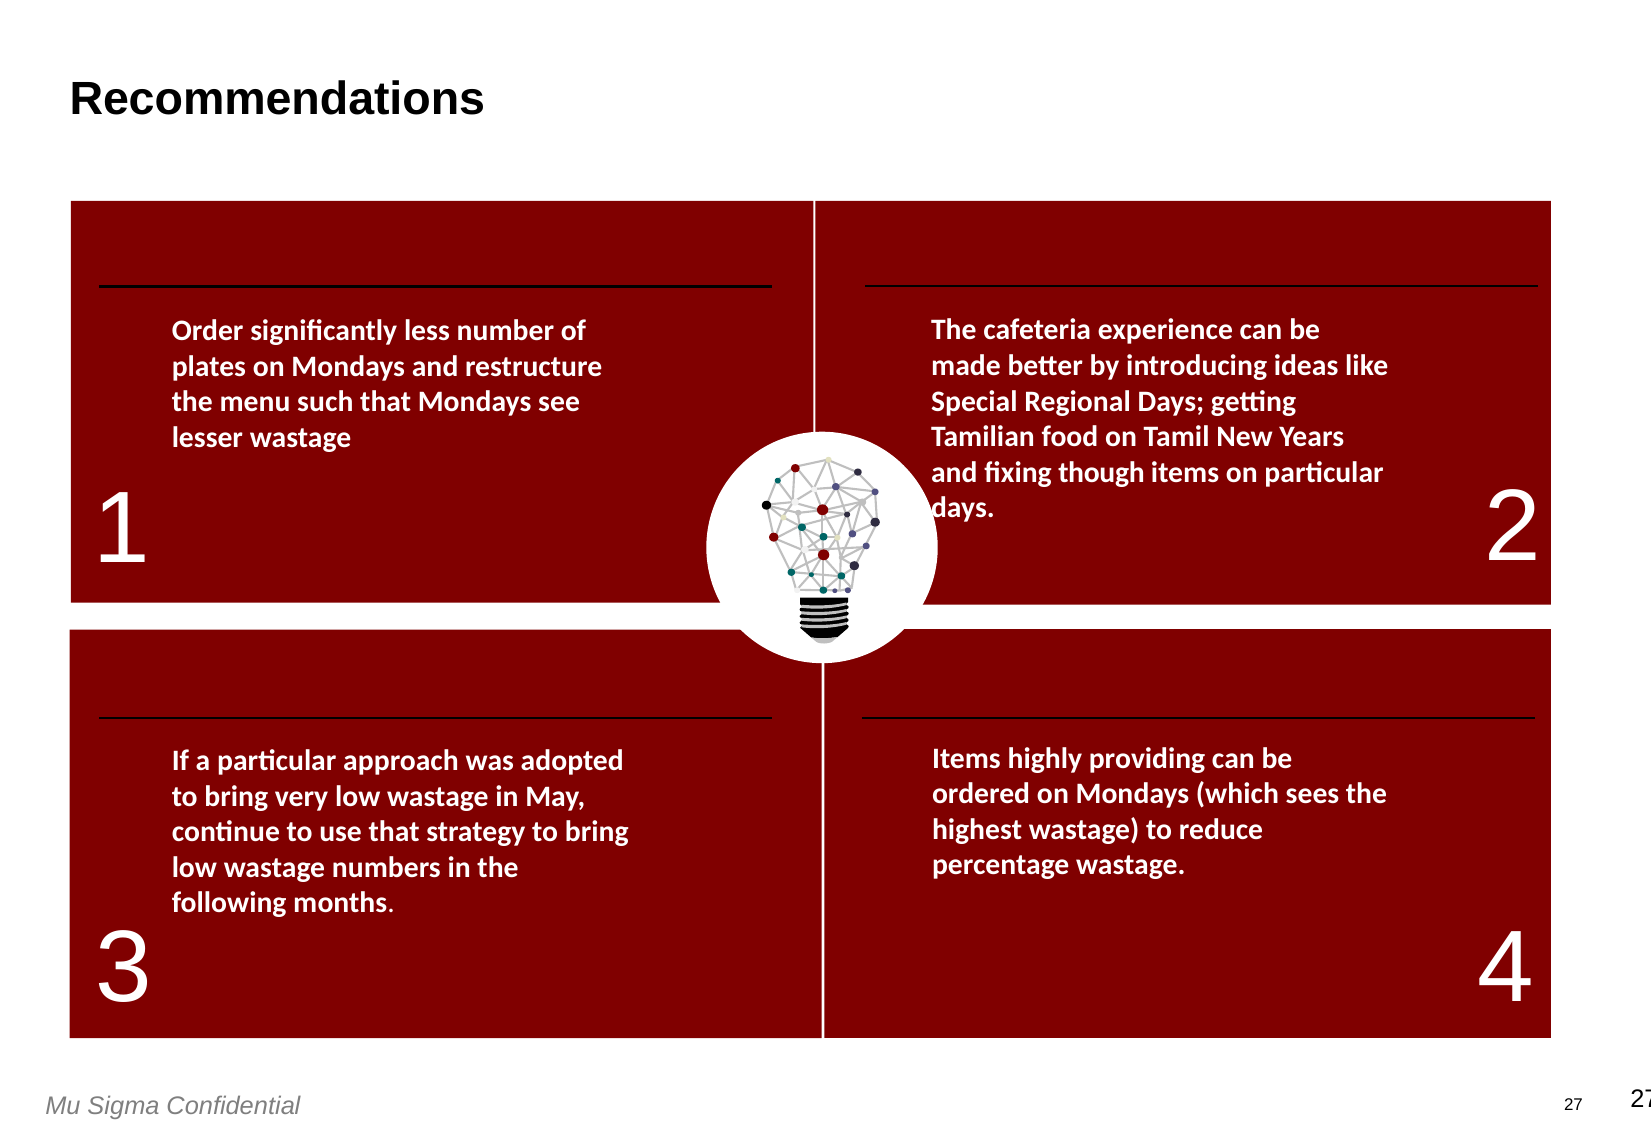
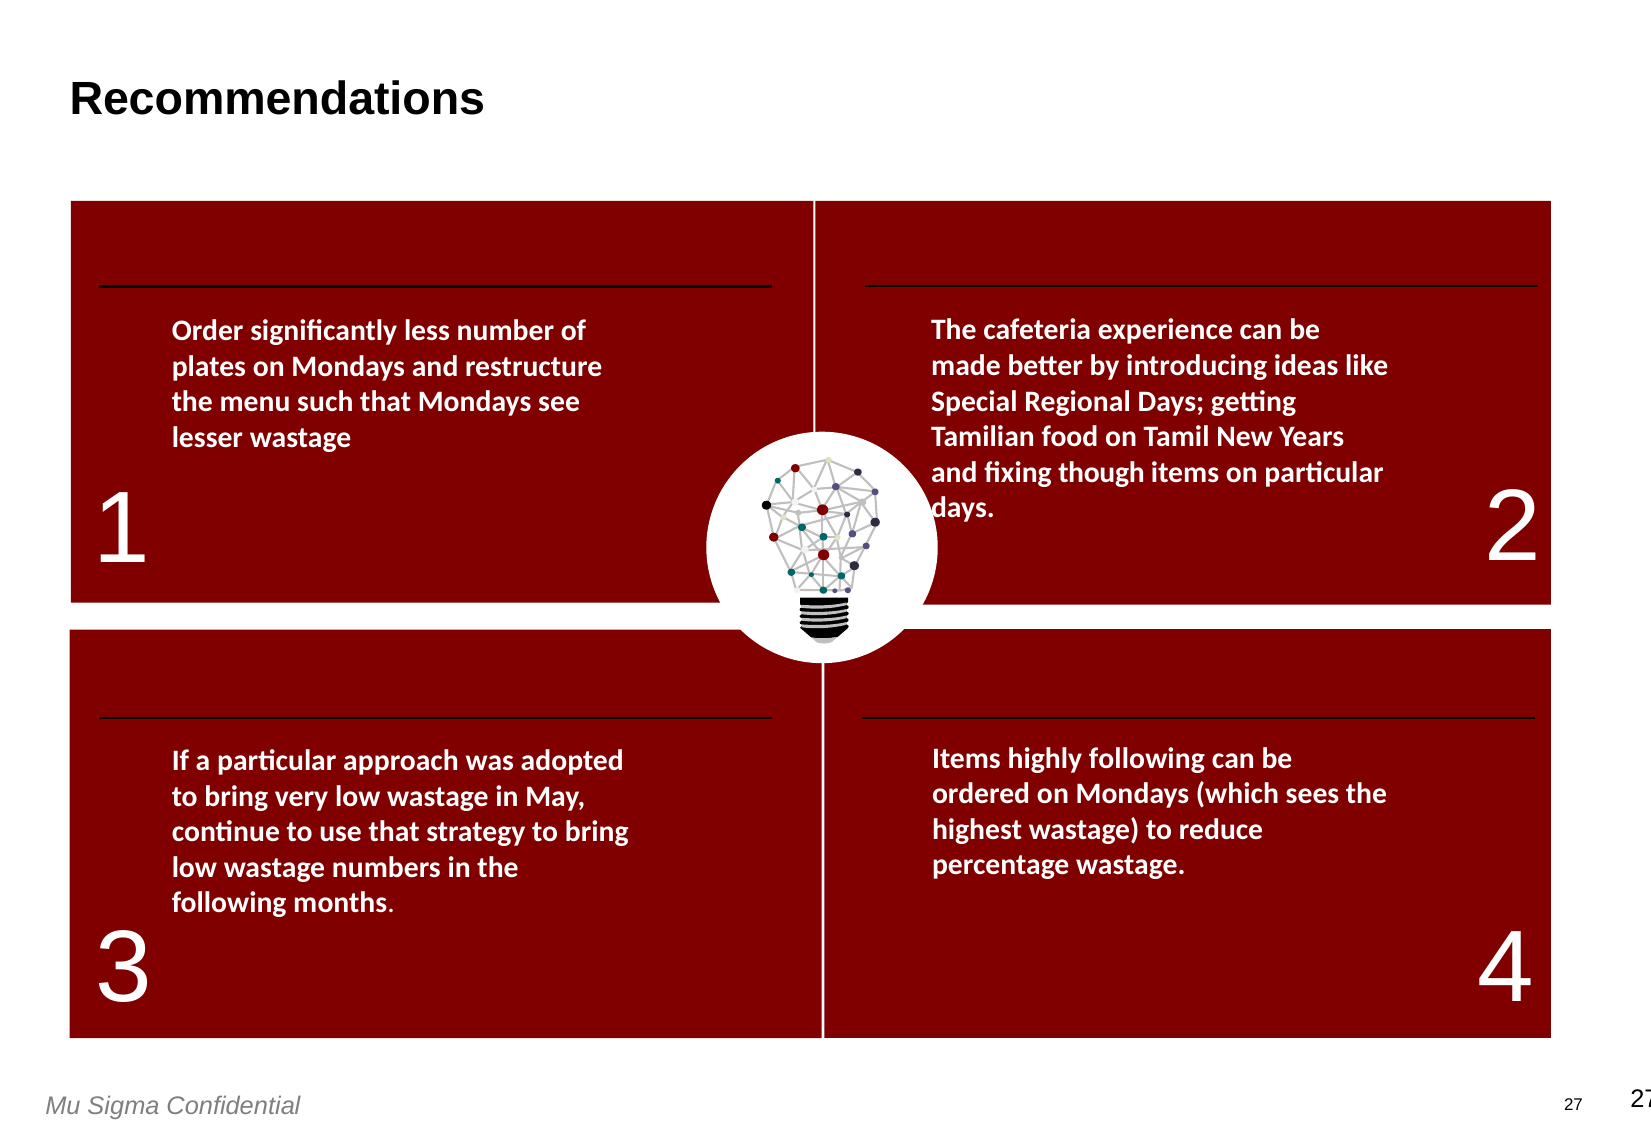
highly providing: providing -> following (1147, 759)
